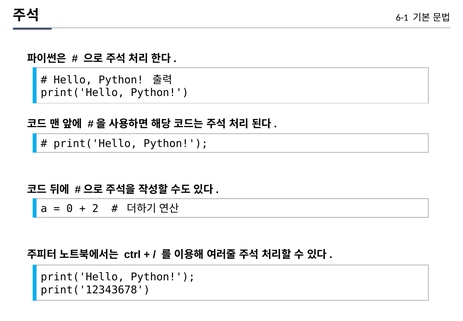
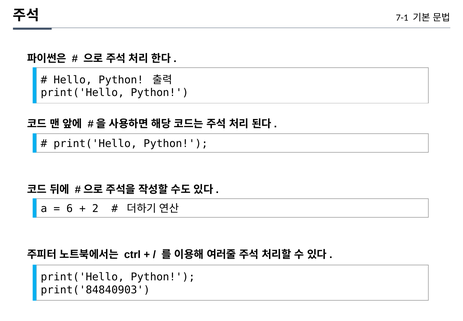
6-1: 6-1 -> 7-1 (402, 18)
0: 0 -> 6 (70, 208)
print('12343678: print('12343678 -> print('84840903 (95, 289)
